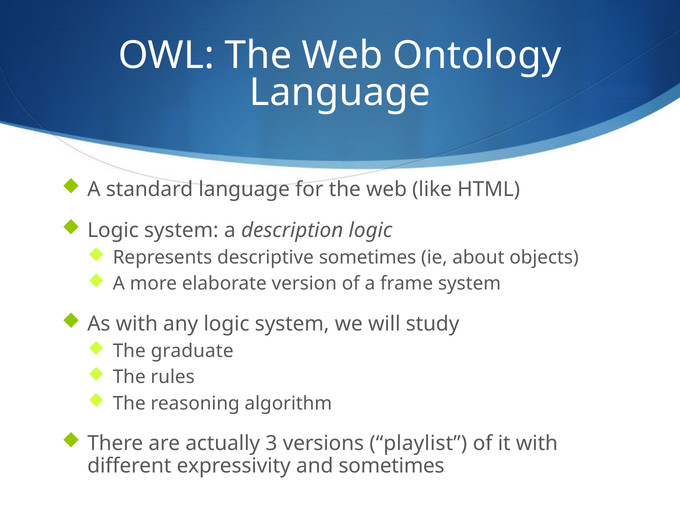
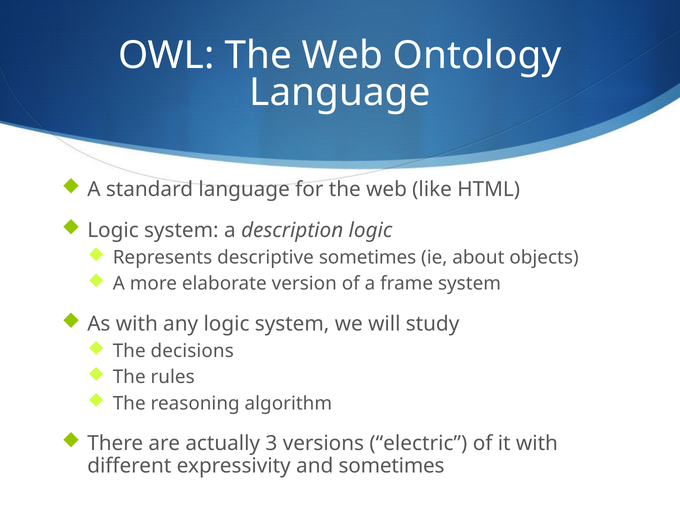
graduate: graduate -> decisions (192, 351)
playlist: playlist -> electric (418, 444)
